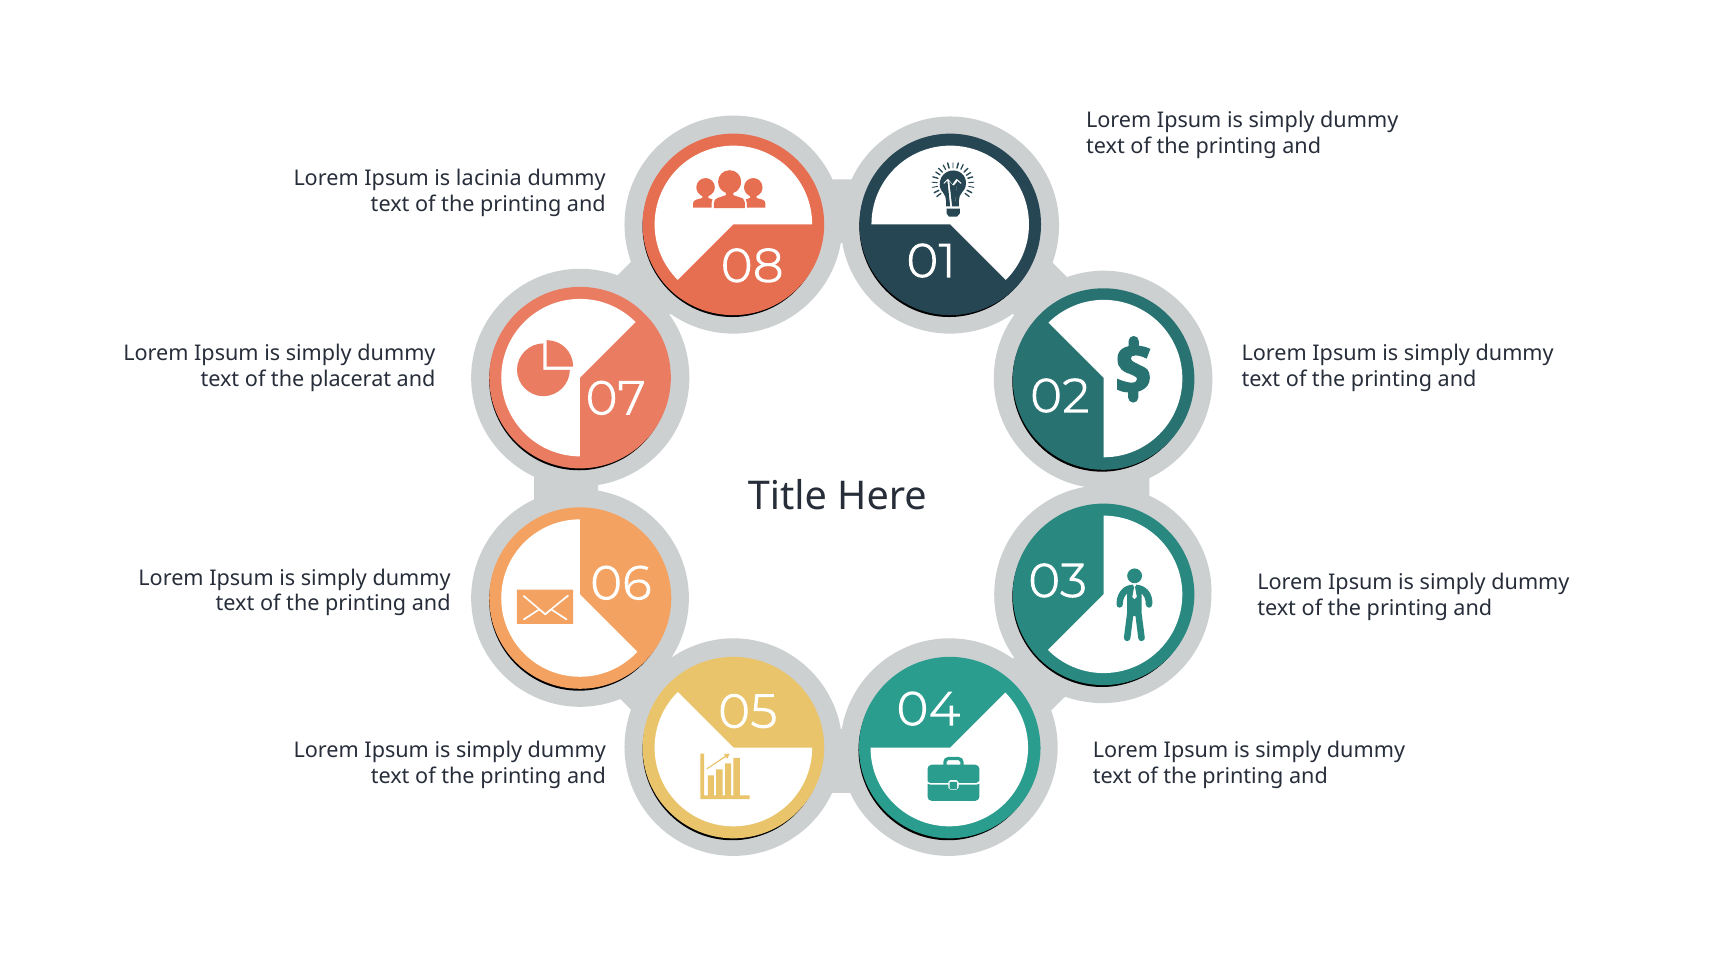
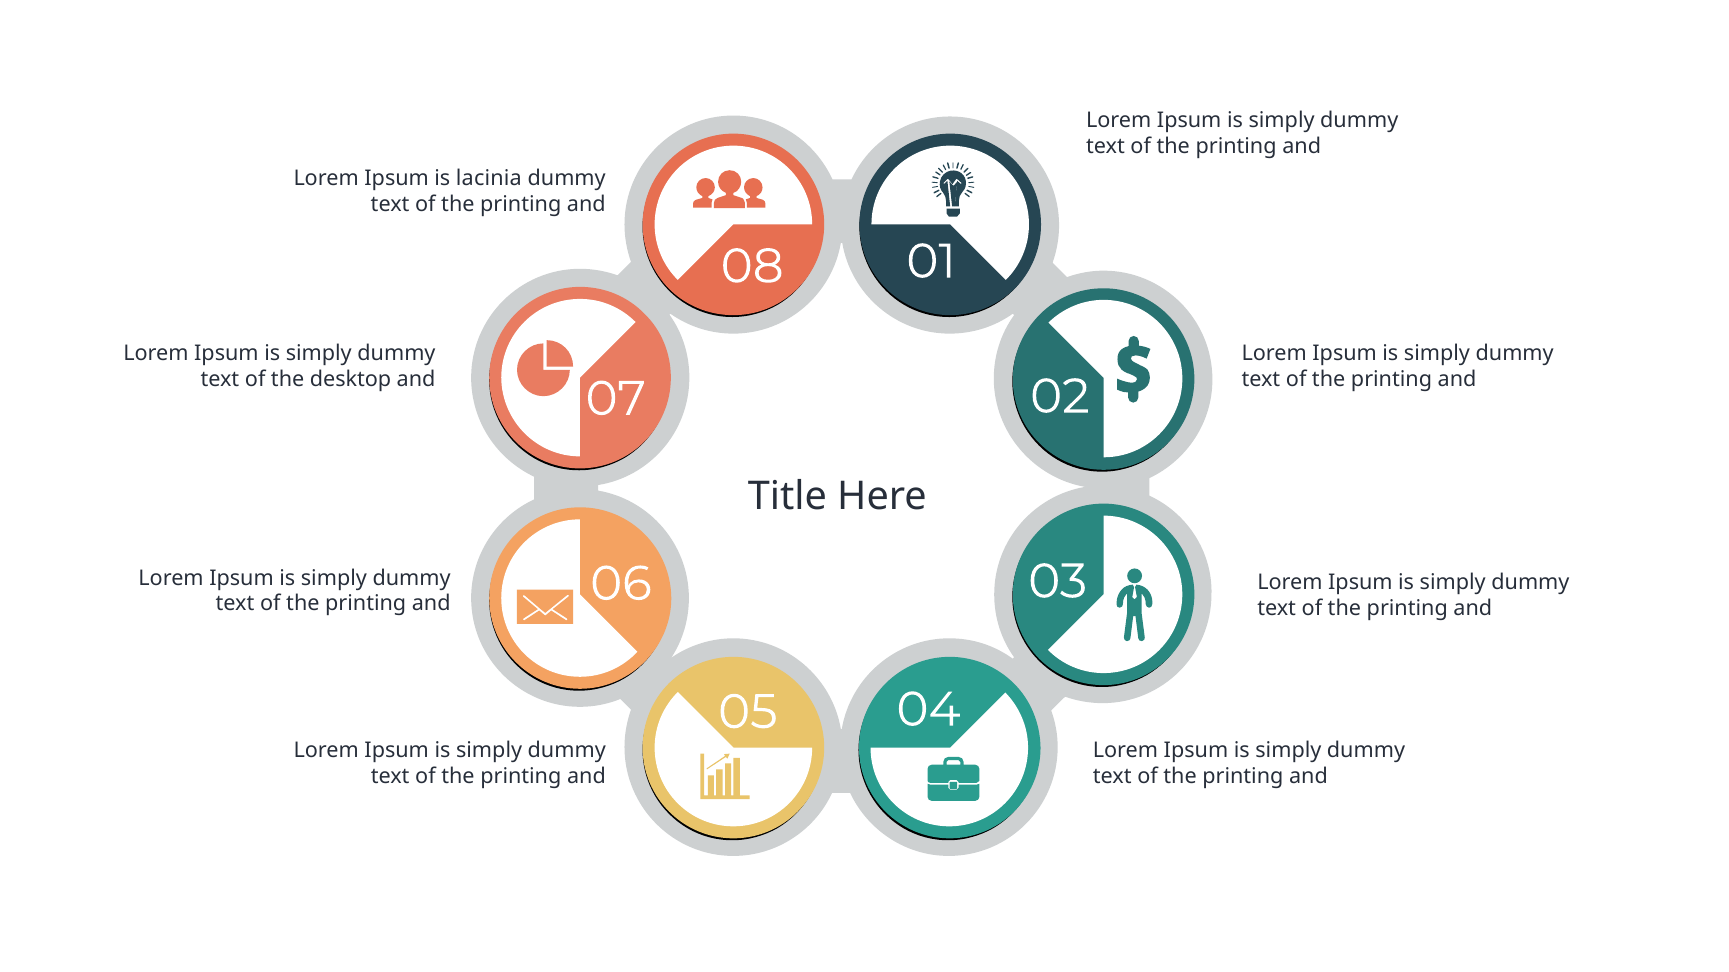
placerat: placerat -> desktop (351, 379)
